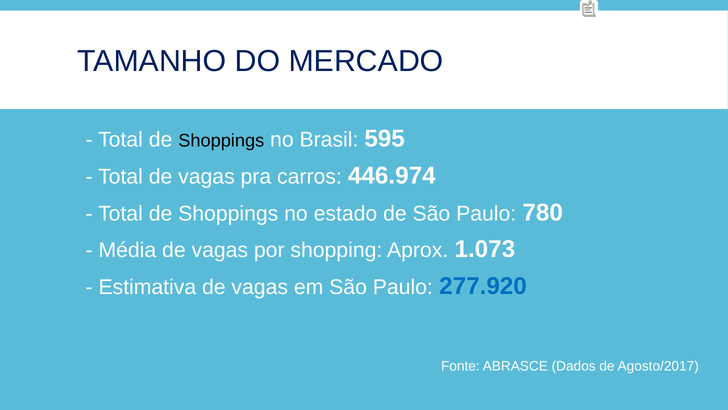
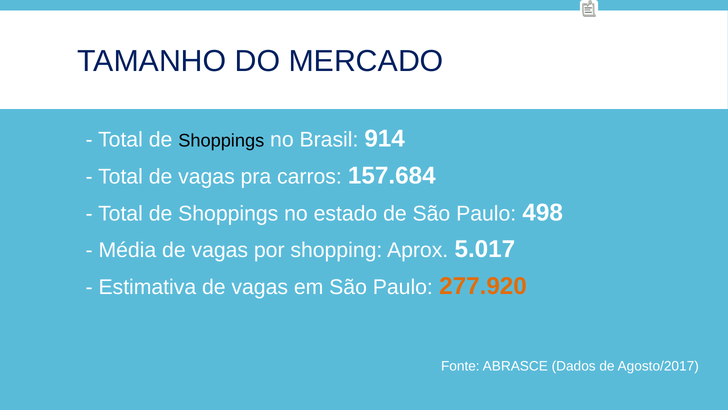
595: 595 -> 914 (385, 139)
446.974: 446.974 -> 157.684 (392, 175)
780: 780 -> 498 (543, 212)
1.073: 1.073 -> 5.017 (485, 249)
277.920 colour: blue -> orange (483, 286)
